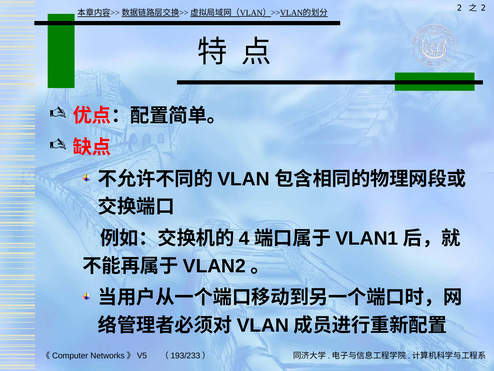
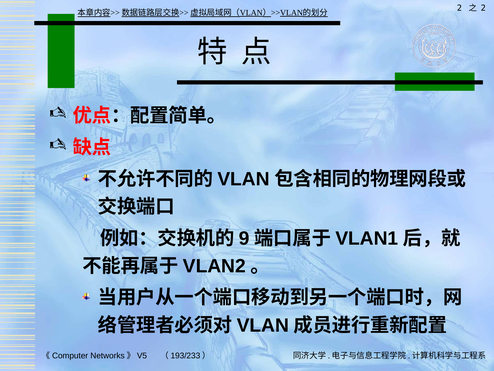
4: 4 -> 9 (244, 238)
